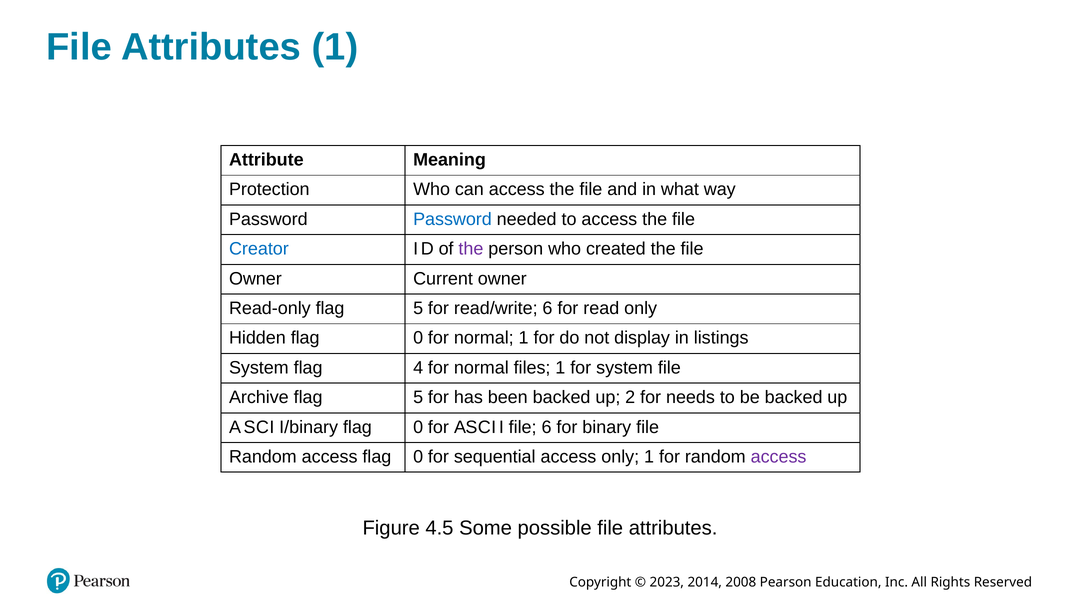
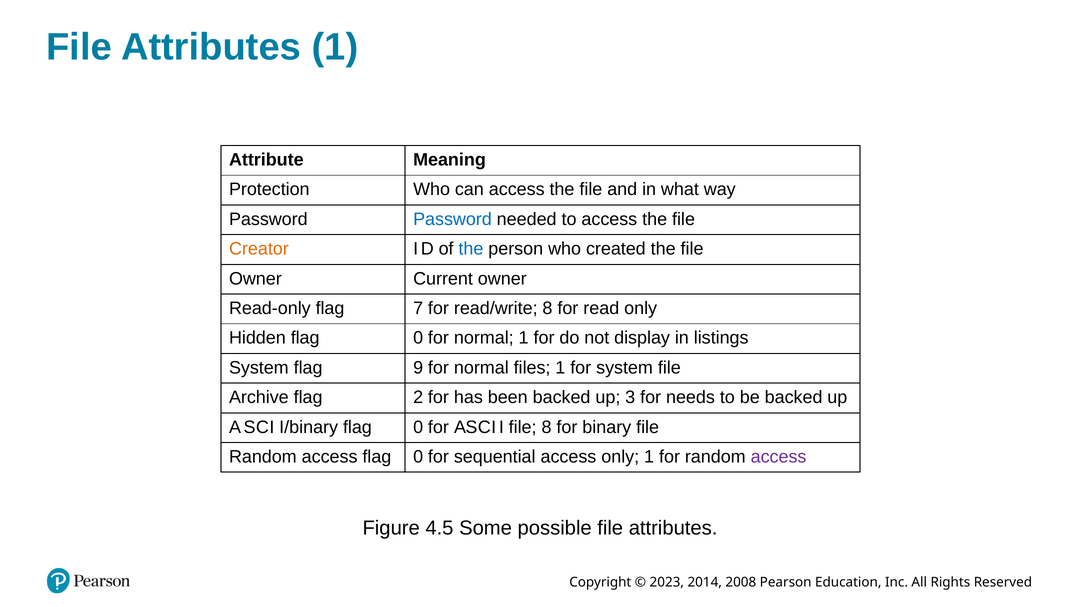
Creator colour: blue -> orange (259, 249)
the colour: purple -> blue (471, 249)
Read-only flag 5: 5 -> 7 (418, 308)
read/write 6: 6 -> 8 (547, 308)
4: 4 -> 9 (418, 368)
Archive flag 5: 5 -> 2 (418, 397)
2: 2 -> 3 (630, 397)
file 6: 6 -> 8 (547, 427)
